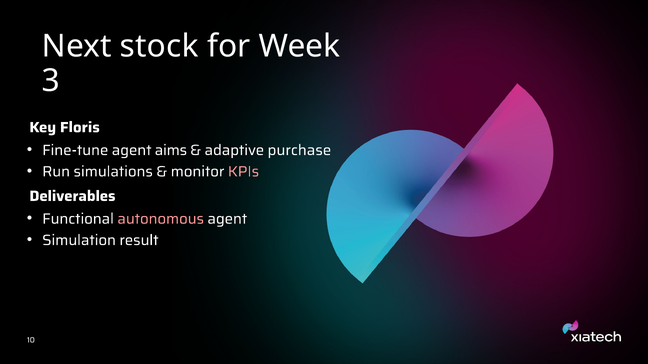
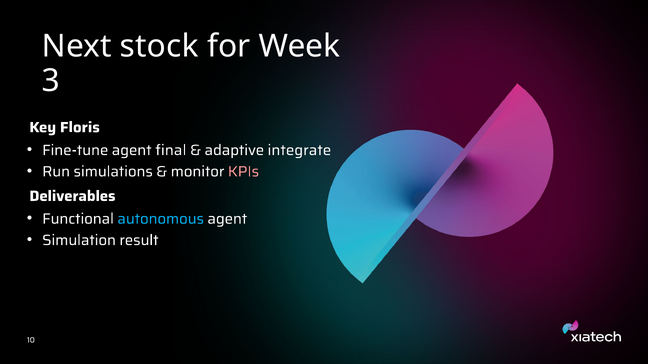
aims: aims -> final (171, 150)
purchase: purchase -> integrate (299, 150)
autonomous colour: pink -> light blue (161, 219)
